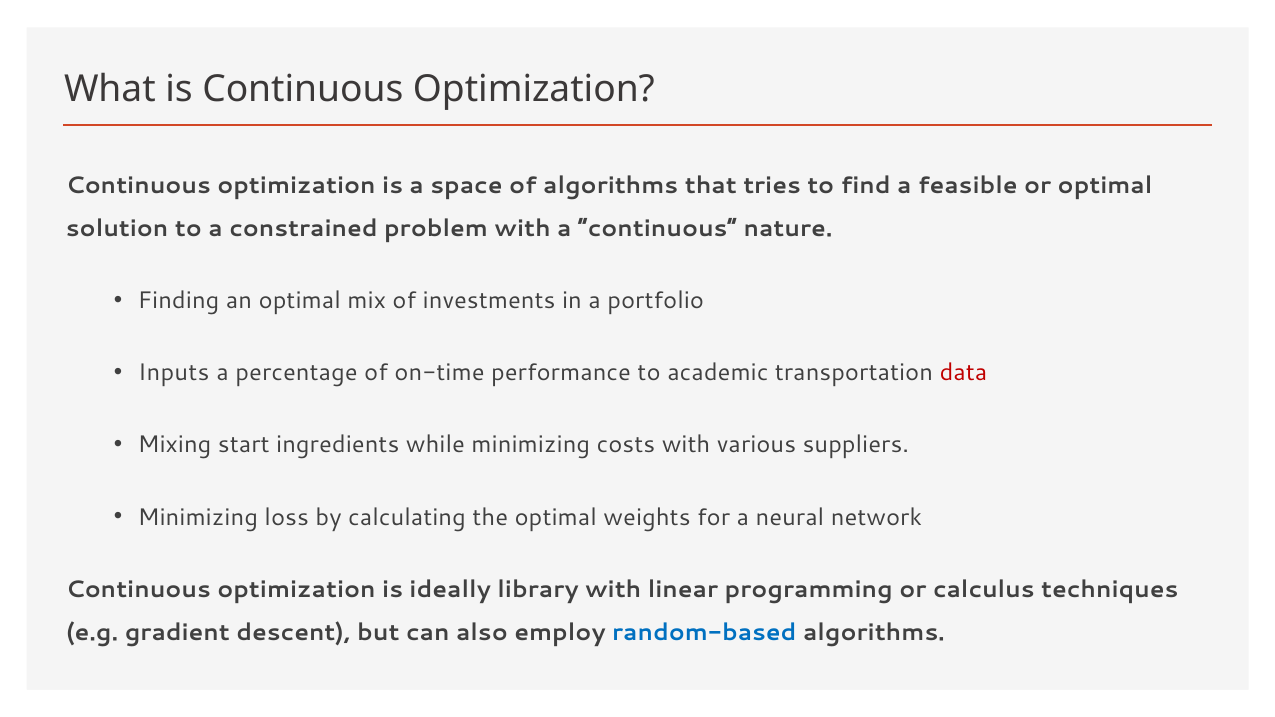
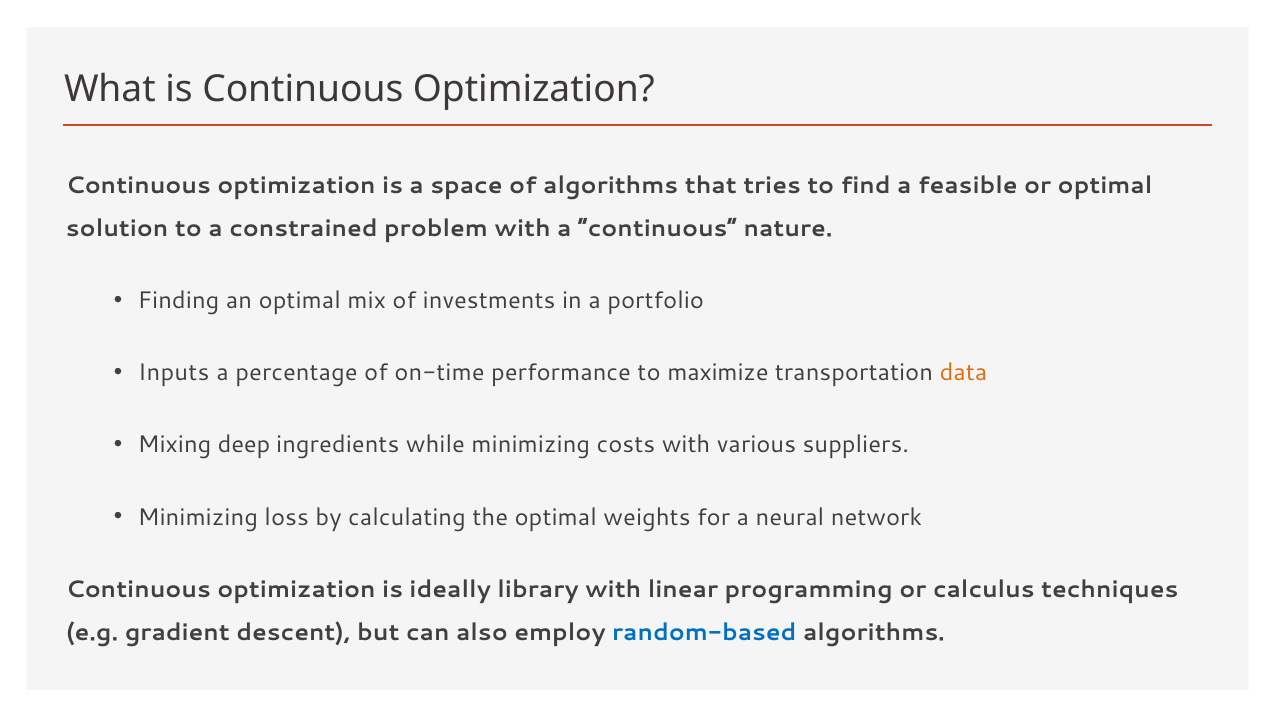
academic: academic -> maximize (718, 373)
data colour: red -> orange (963, 373)
start: start -> deep (244, 445)
